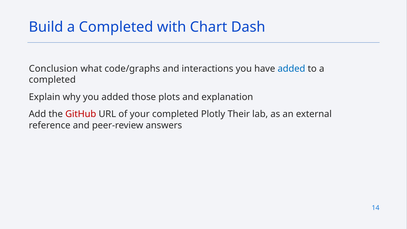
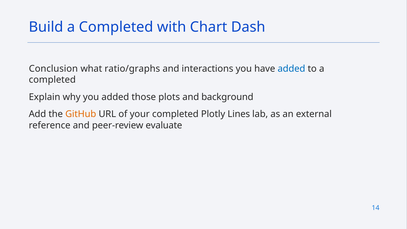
code/graphs: code/graphs -> ratio/graphs (132, 69)
explanation: explanation -> background (227, 97)
GitHub colour: red -> orange (81, 114)
Their: Their -> Lines (239, 114)
answers: answers -> evaluate (164, 125)
